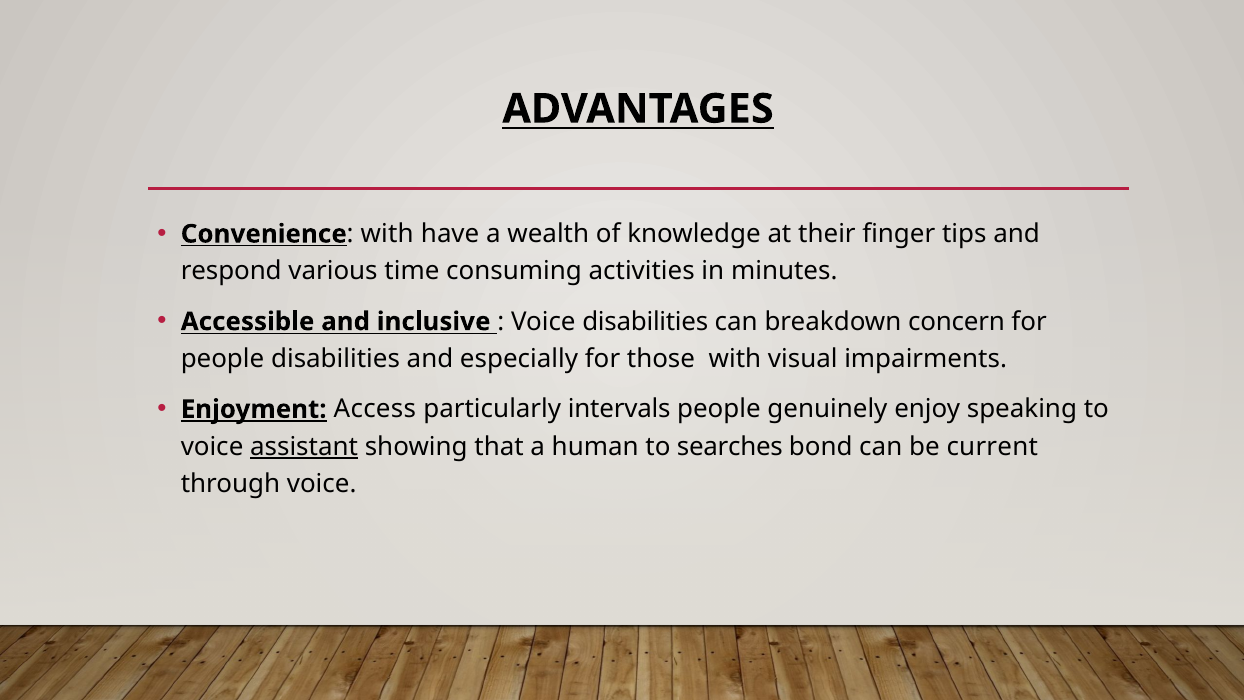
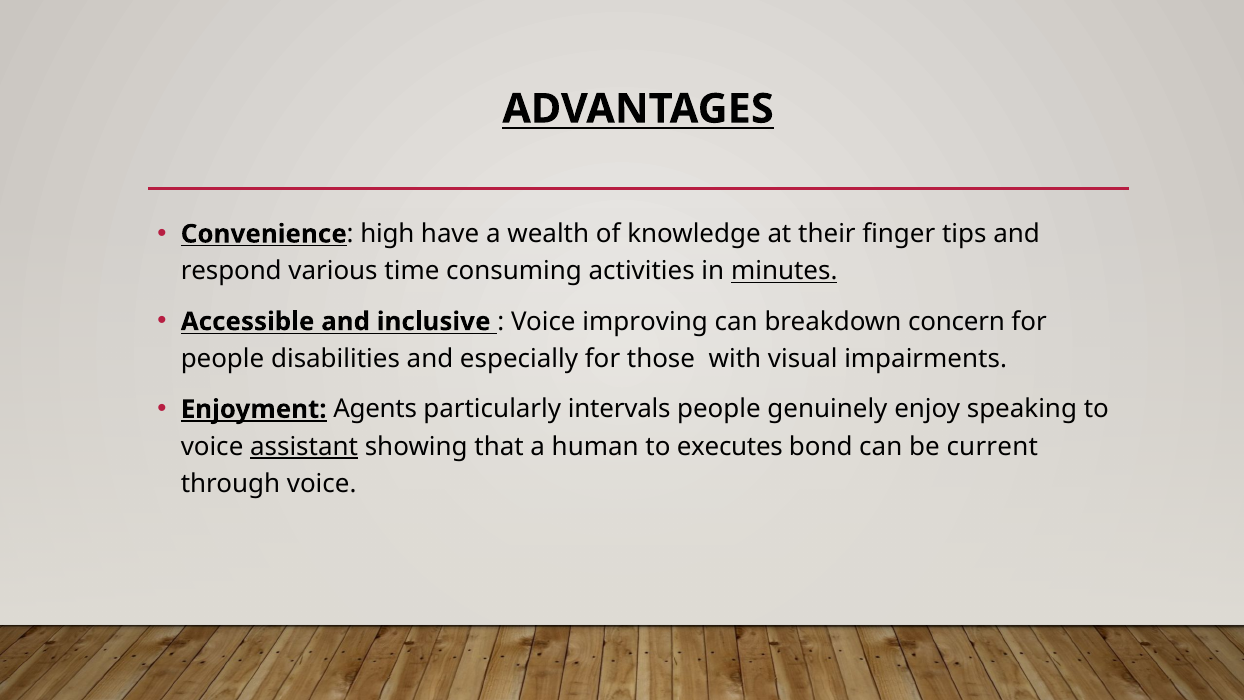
with: with -> high (387, 234)
minutes underline: none -> present (784, 271)
Voice disabilities: disabilities -> improving (645, 322)
Access: Access -> Agents (375, 409)
searches: searches -> executes (730, 446)
